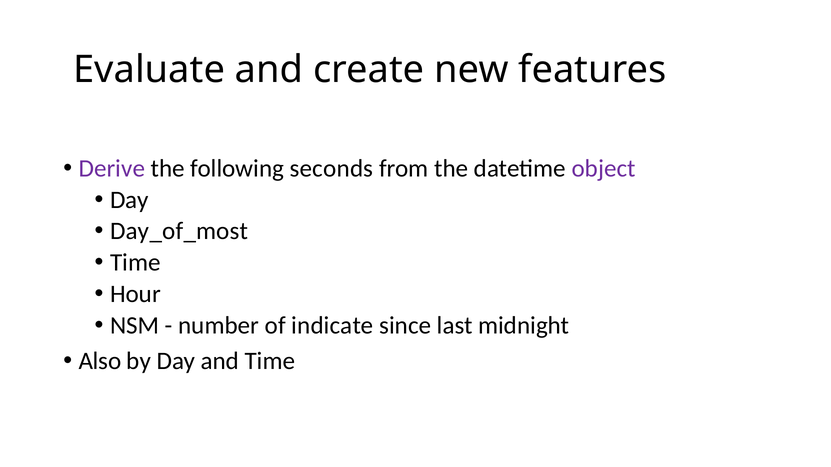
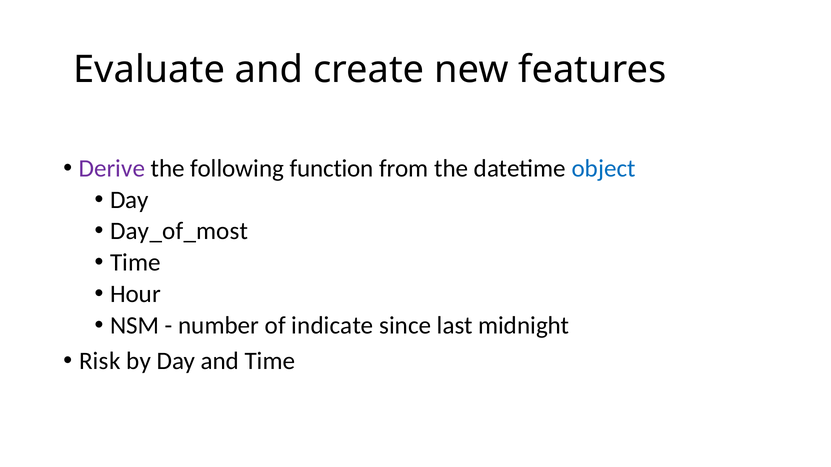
seconds: seconds -> function (332, 168)
object colour: purple -> blue (604, 168)
Also: Also -> Risk (100, 361)
